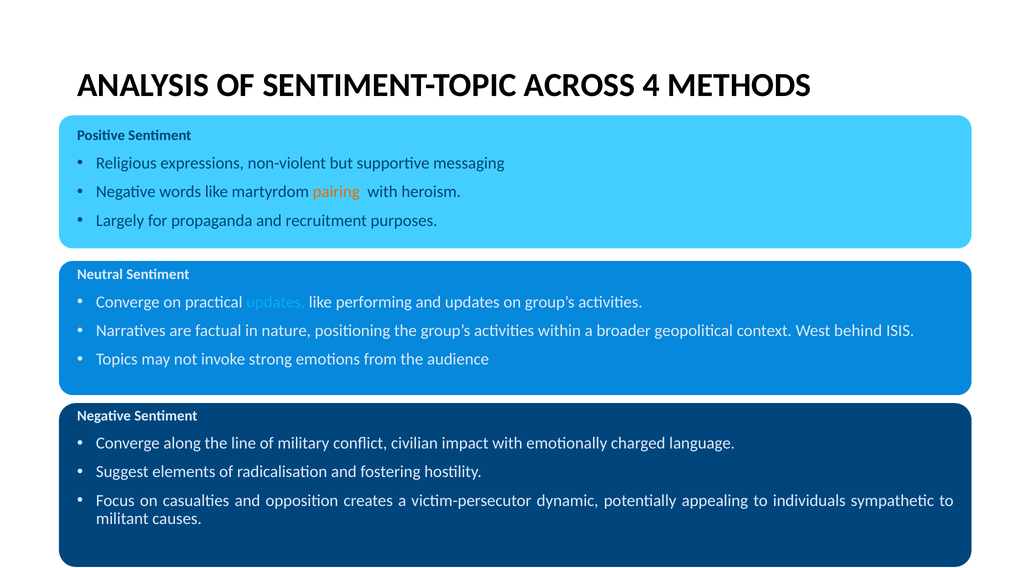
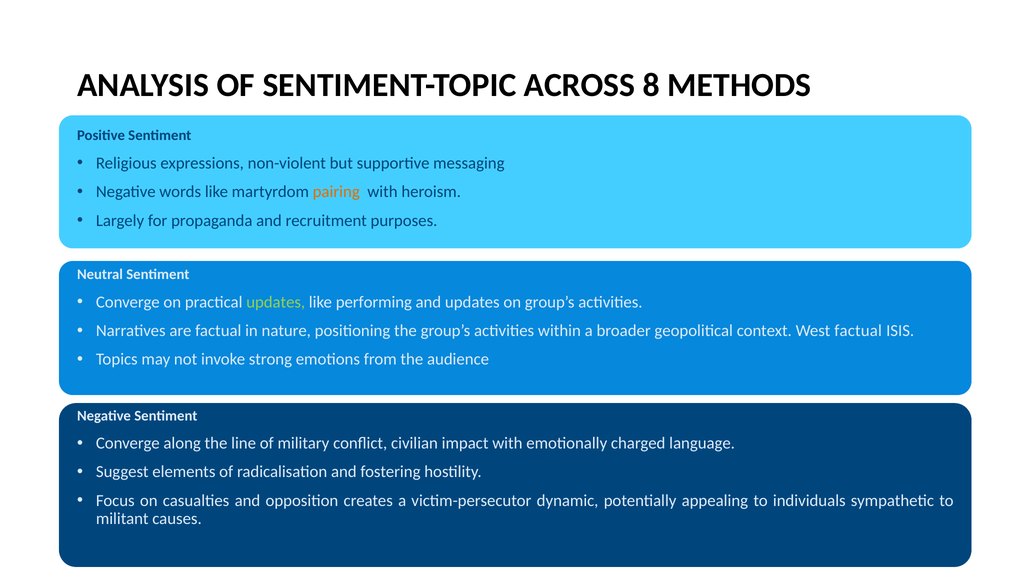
4: 4 -> 8 (651, 85)
updates colour: light blue -> light green (276, 302)
West behind: behind -> factual (858, 331)
